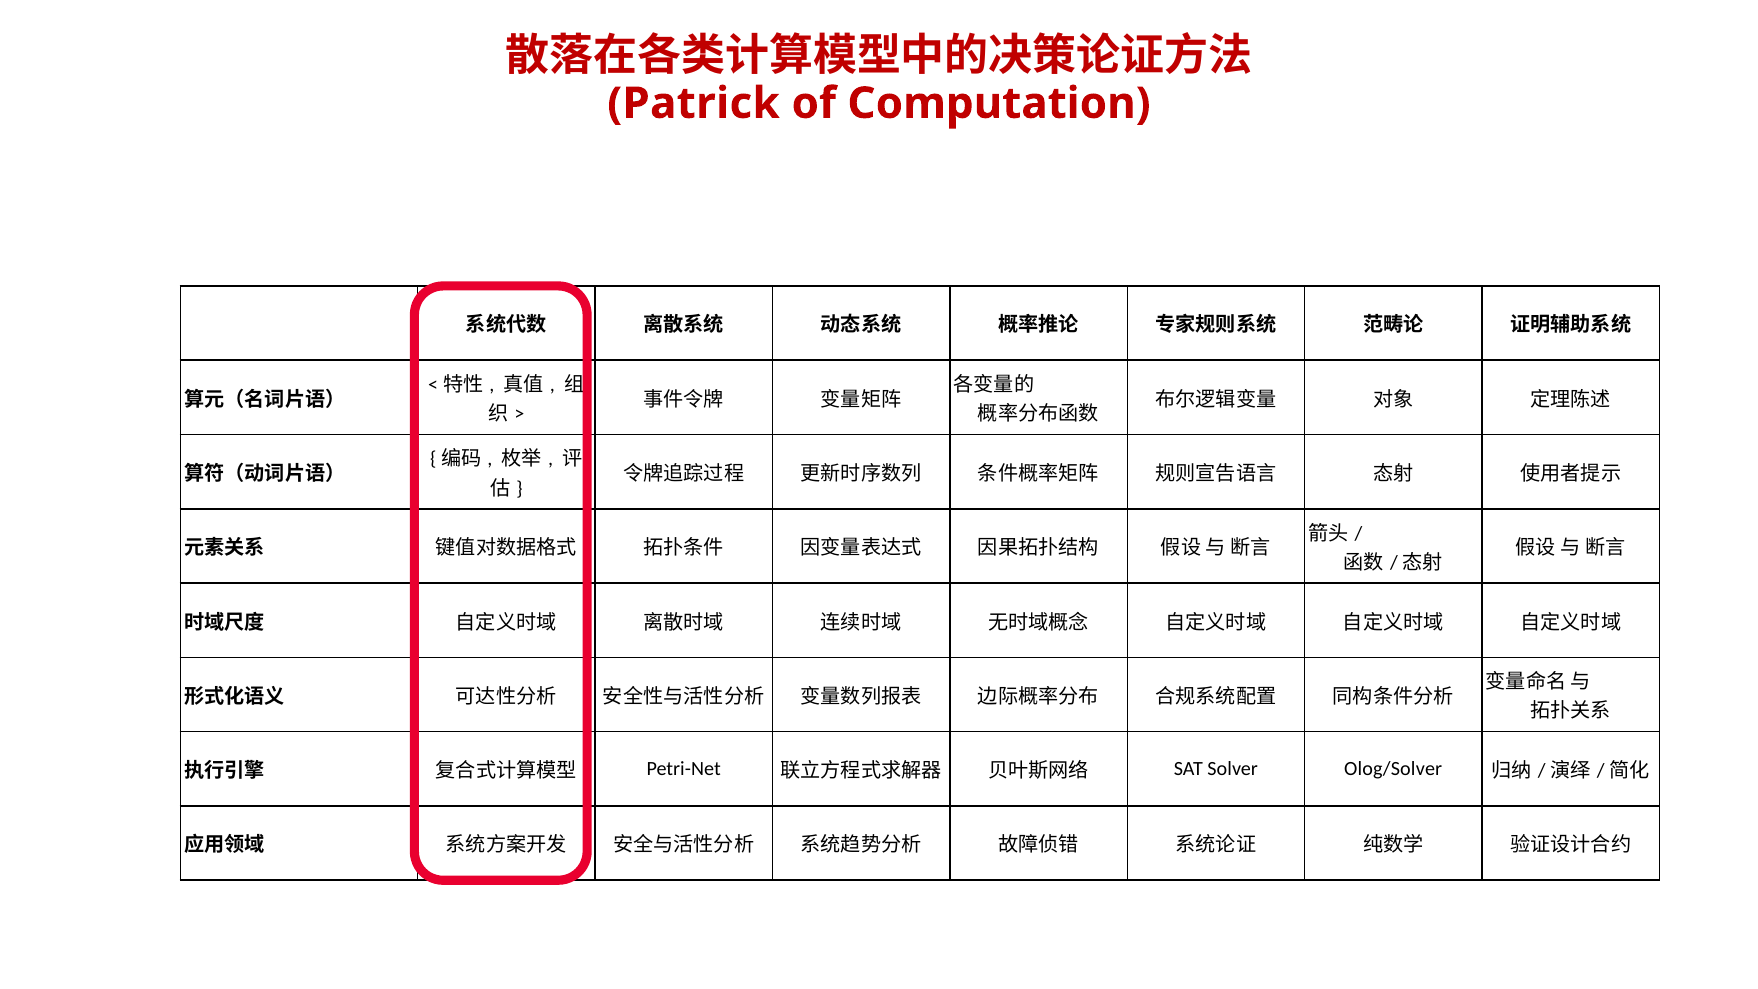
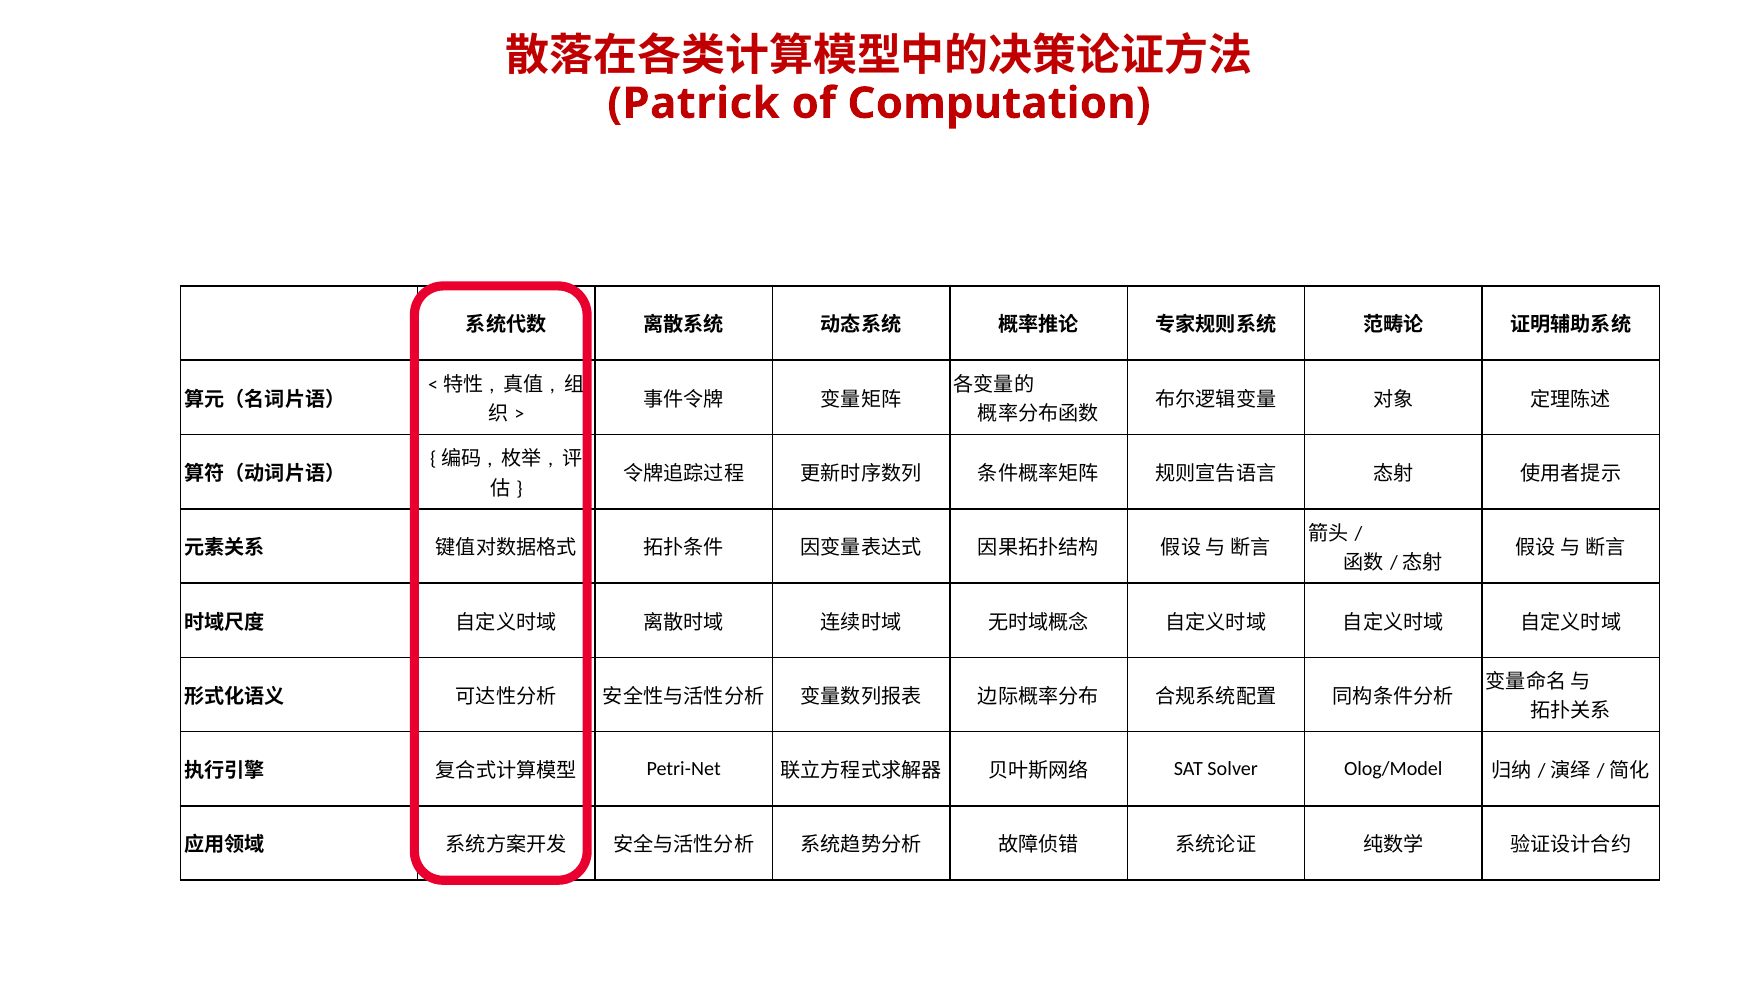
Olog/Solver: Olog/Solver -> Olog/Model (1393, 769)
